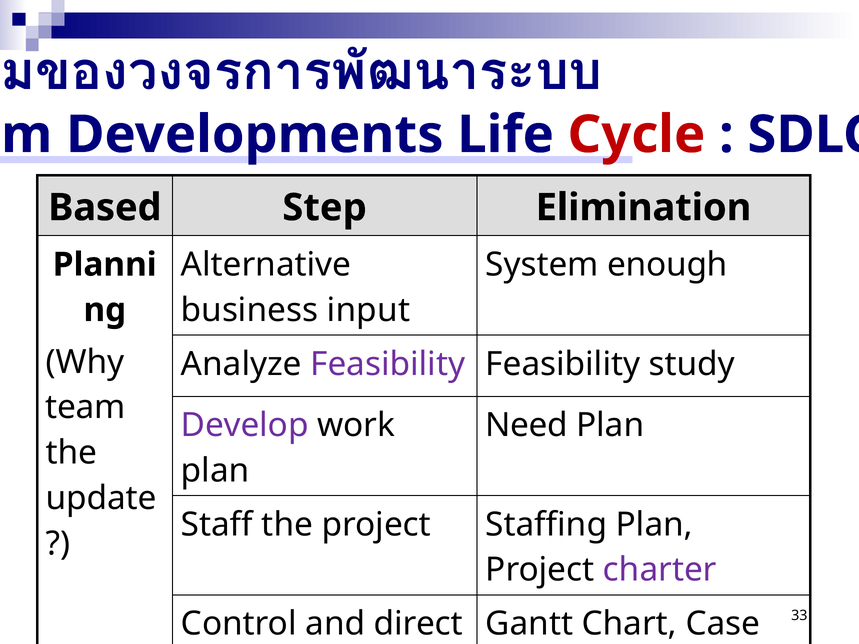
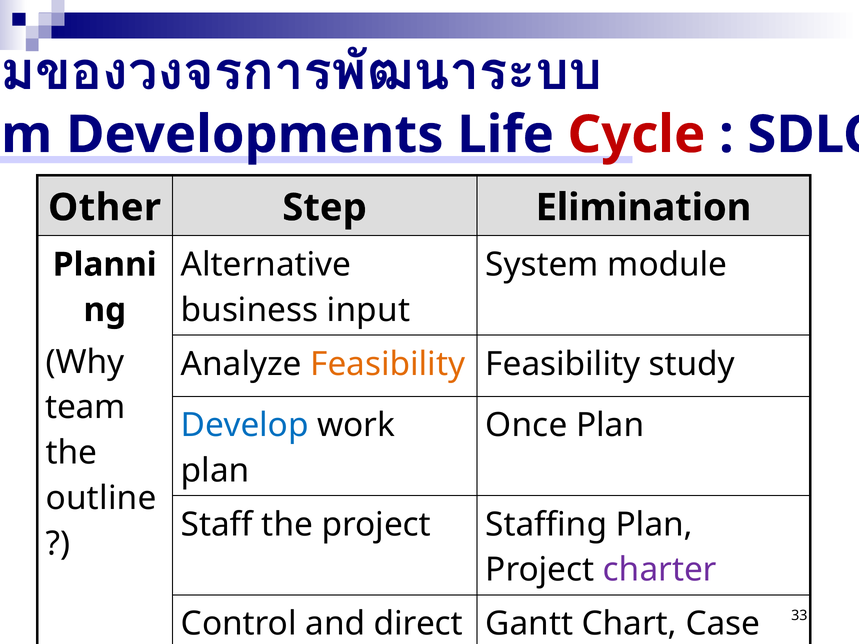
Based: Based -> Other (105, 208)
enough: enough -> module (667, 265)
Feasibility colour: purple -> orange (388, 364)
Develop colour: purple -> blue (245, 425)
Need: Need -> Once (526, 425)
update: update -> outline (101, 498)
